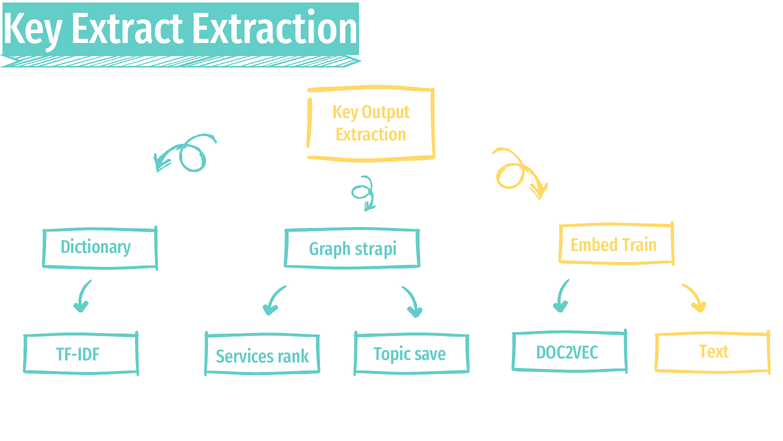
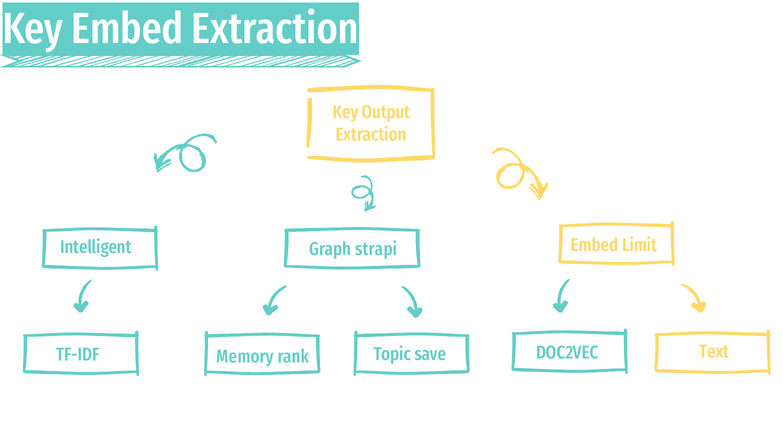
Key Extract: Extract -> Embed (127, 29)
Dictionary: Dictionary -> Intelligent (96, 247)
Train: Train -> Limit (640, 245)
Services: Services -> Memory (245, 356)
